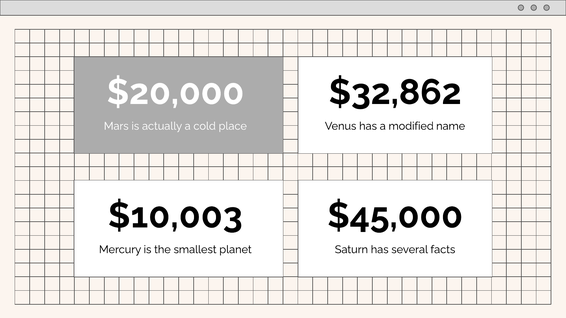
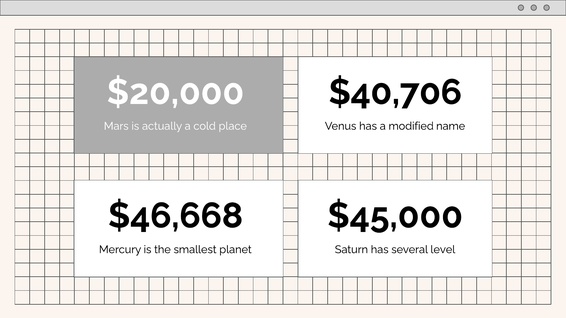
$32,862: $32,862 -> $40,706 (395, 92)
$10,003: $10,003 -> $46,668 (176, 216)
facts: facts -> level (443, 250)
